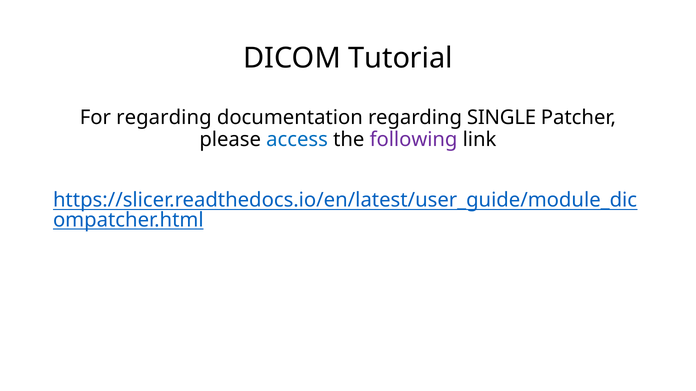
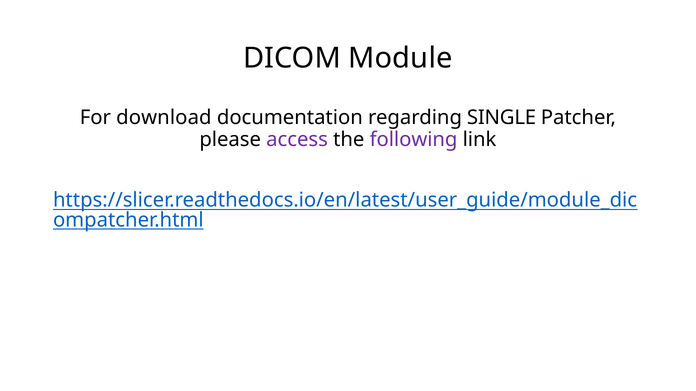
Tutorial: Tutorial -> Module (400, 58)
For regarding: regarding -> download (164, 118)
access colour: blue -> purple (297, 140)
